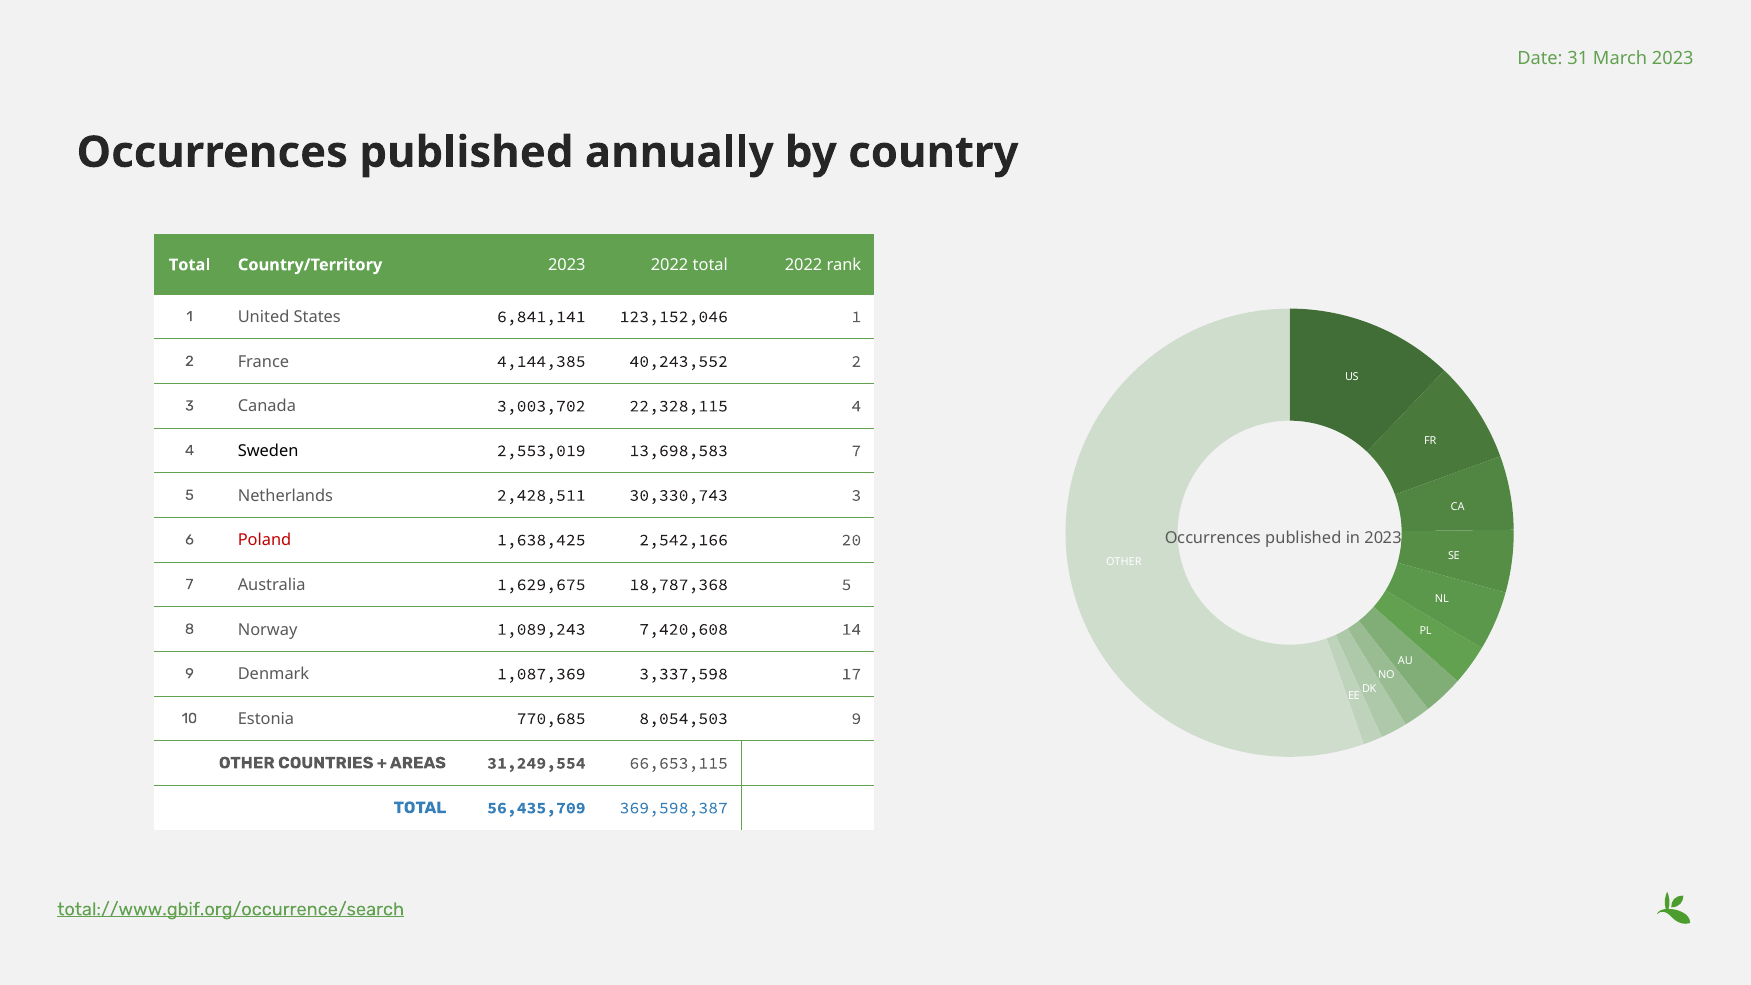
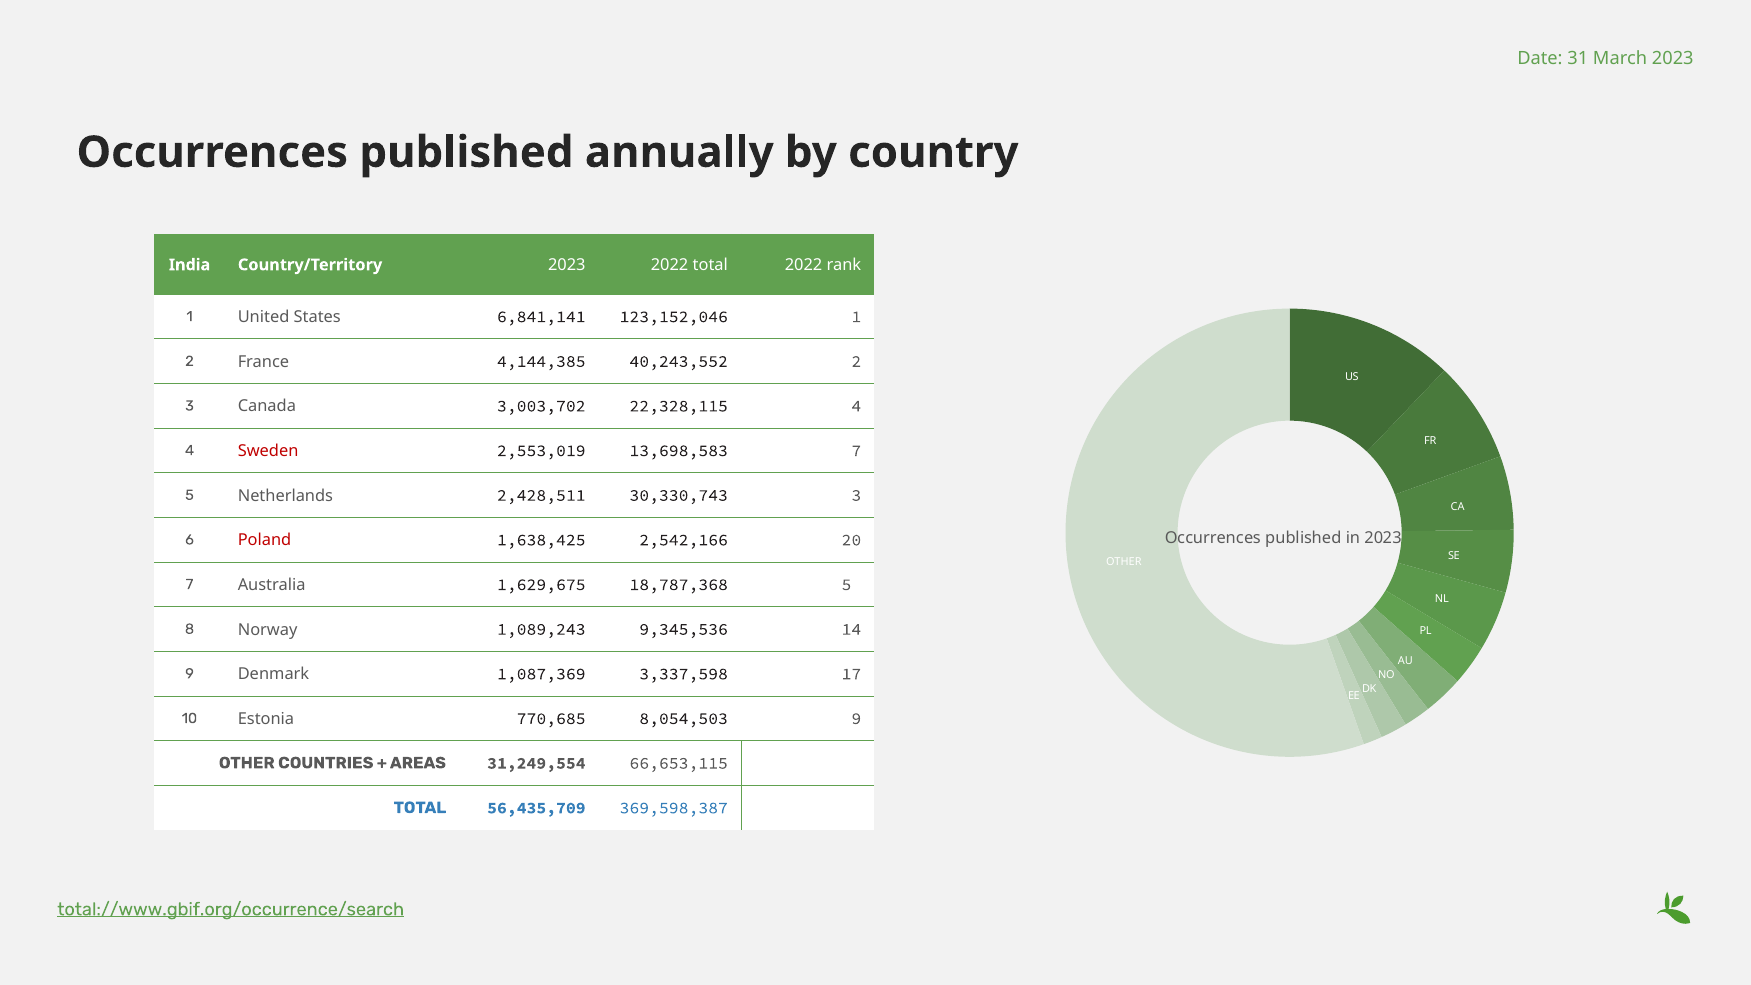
Total: Total -> India (190, 265)
Sweden colour: black -> red (268, 451)
7,420,608: 7,420,608 -> 9,345,536 (684, 629)
